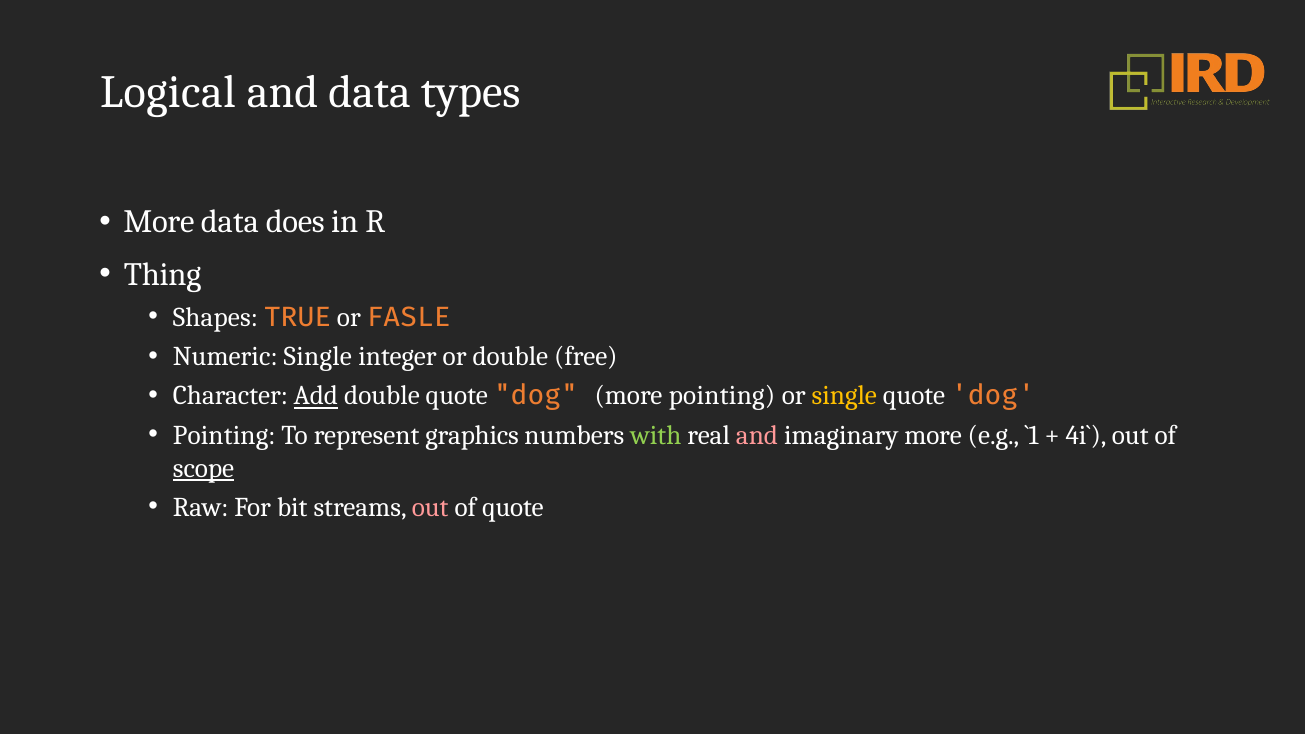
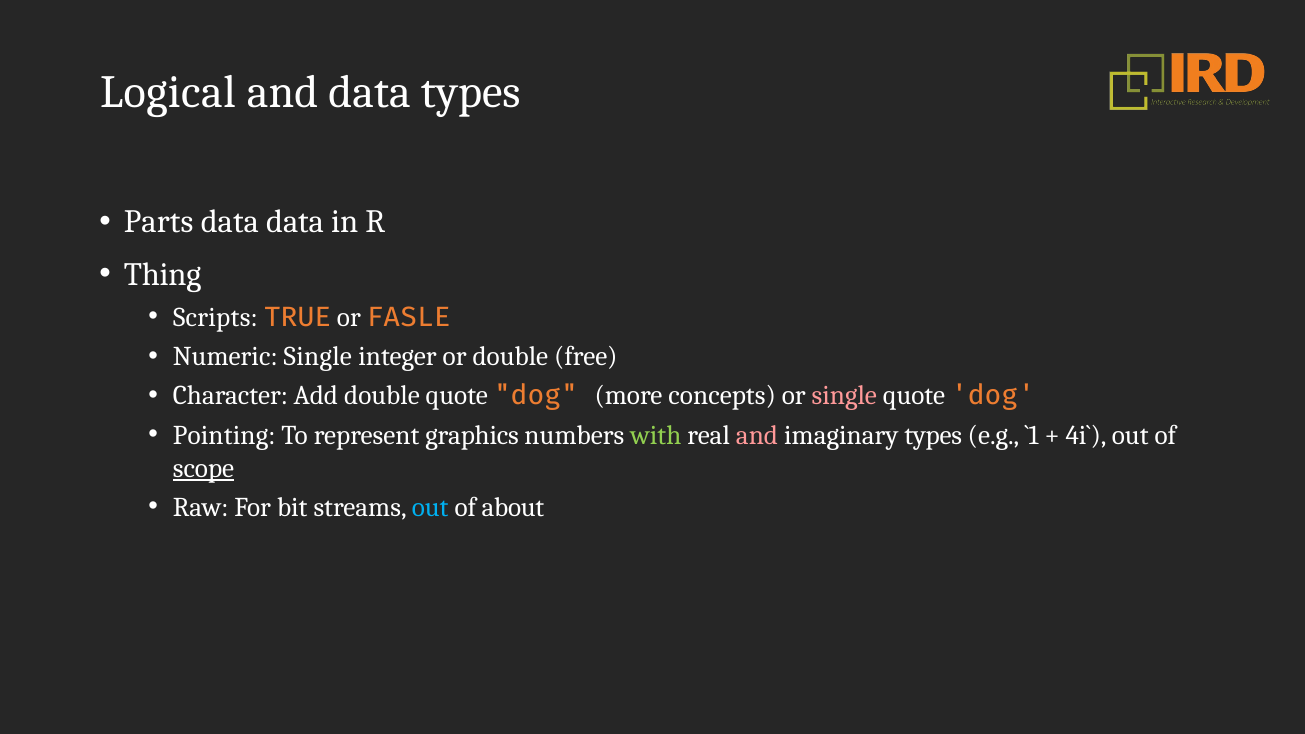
More: More -> Parts (159, 222)
data does: does -> data (295, 222)
Shapes: Shapes -> Scripts (215, 317)
Add underline: present -> none (316, 396)
more pointing: pointing -> concepts (722, 396)
single colour: yellow -> pink (844, 396)
imaginary more: more -> types (933, 435)
out colour: pink -> light blue (430, 508)
of quote: quote -> about (513, 508)
